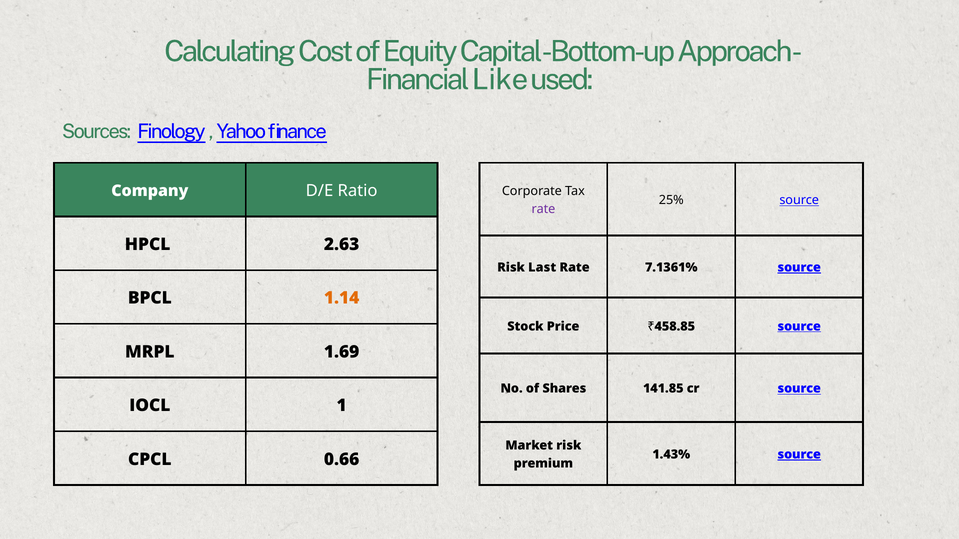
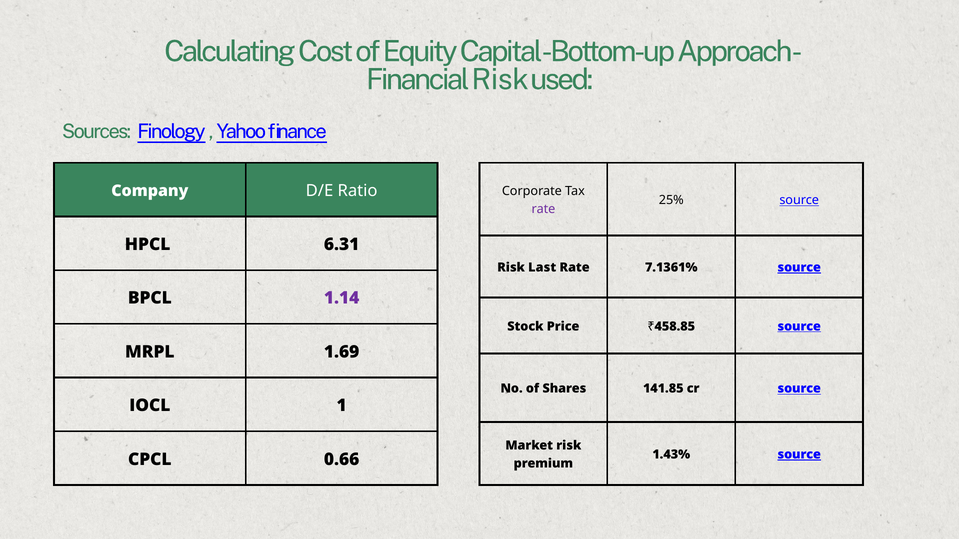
Financial Like: Like -> Risk (500, 80)
2.63: 2.63 -> 6.31 (342, 245)
1.14 colour: orange -> purple (342, 299)
